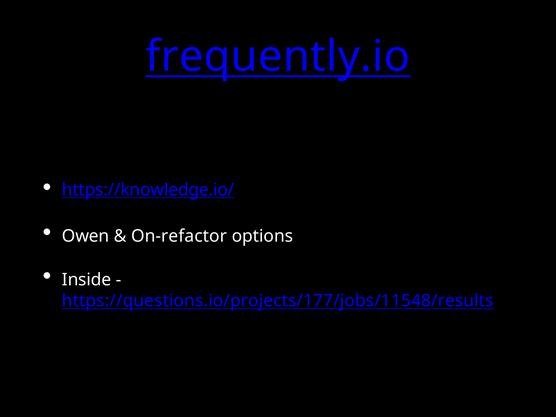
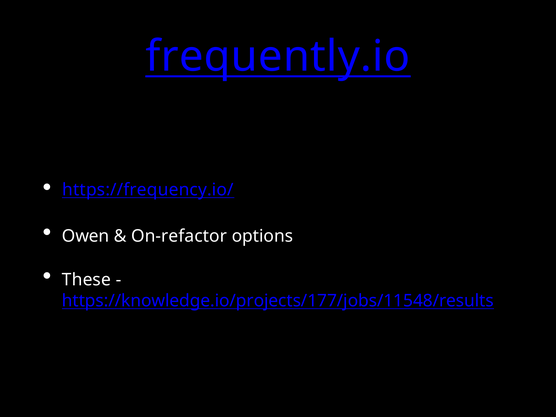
https://knowledge.io/: https://knowledge.io/ -> https://frequency.io/ (148, 190)
Inside: Inside -> These (86, 280)
https://questions.io/projects/177/jobs/11548/results: https://questions.io/projects/177/jobs/11548/results -> https://knowledge.io/projects/177/jobs/11548/results (278, 301)
